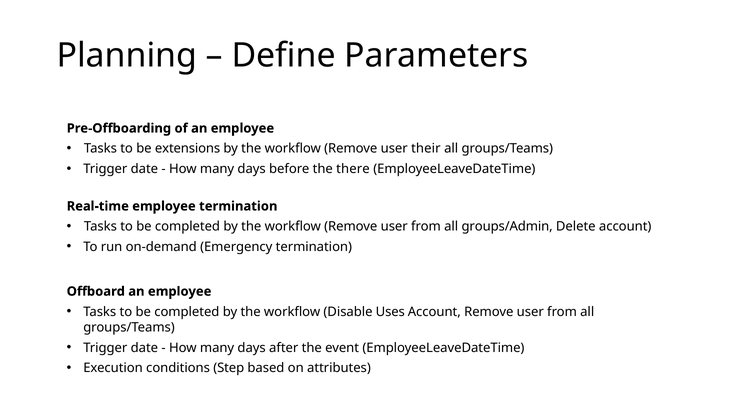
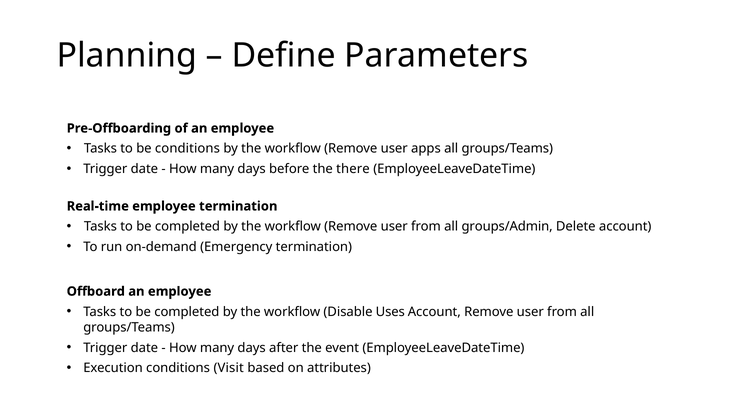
be extensions: extensions -> conditions (187, 148)
their: their -> apps (426, 148)
Step: Step -> Visit (229, 368)
